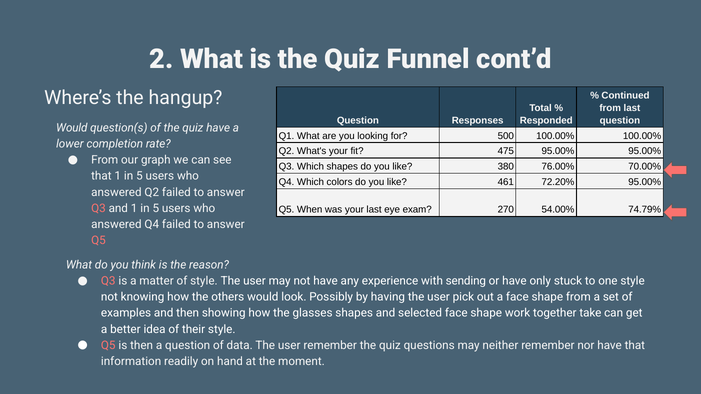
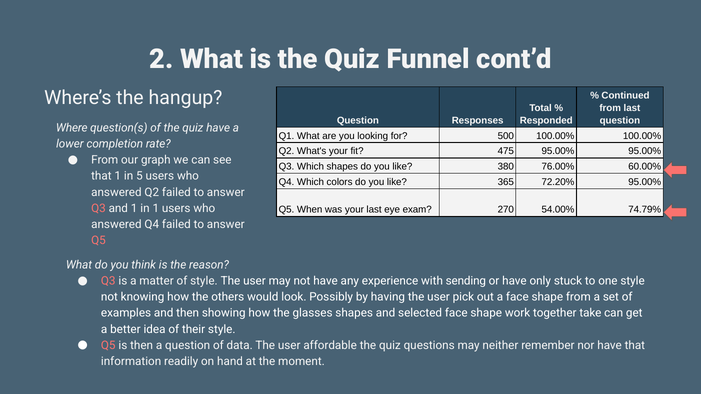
Would: Would -> Where (72, 128)
70.00%: 70.00% -> 60.00% (645, 167)
461: 461 -> 365 (506, 182)
and 1 in 5: 5 -> 1 (156, 209)
user remember: remember -> affordable (330, 346)
